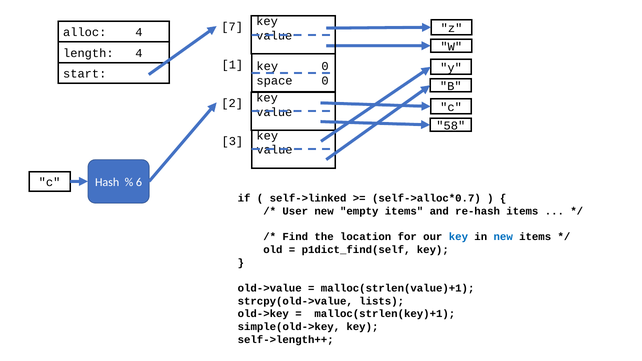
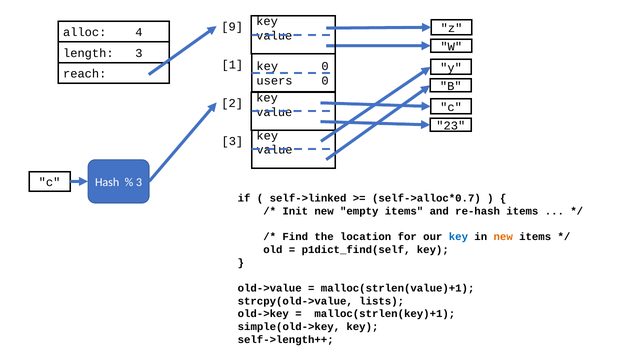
7: 7 -> 9 (232, 27)
length 4: 4 -> 3 (139, 53)
start: start -> reach (85, 74)
space: space -> users (275, 81)
58: 58 -> 23 (451, 126)
6: 6 -> 3 (139, 182)
User: User -> Init (295, 211)
new colour: blue -> orange (503, 237)
